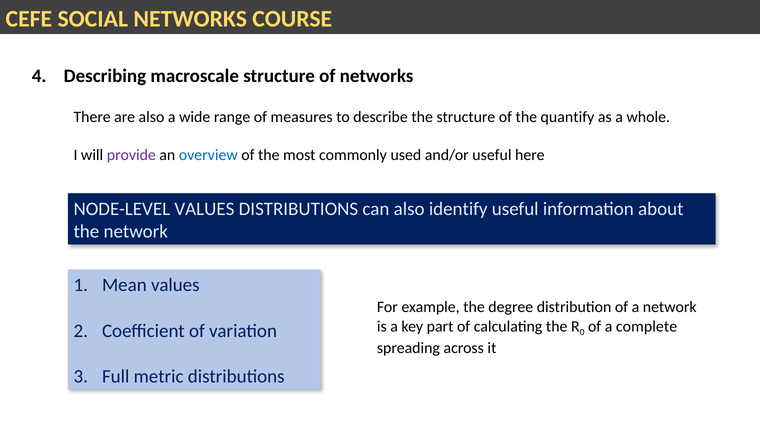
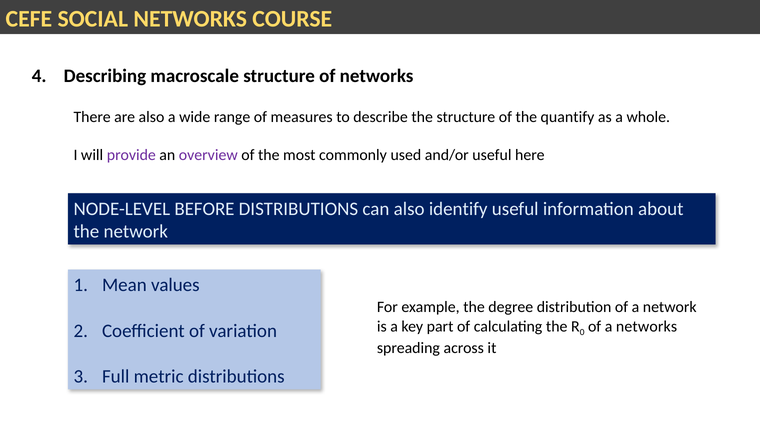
overview colour: blue -> purple (208, 155)
NODE-LEVEL VALUES: VALUES -> BEFORE (204, 209)
a complete: complete -> networks (647, 326)
